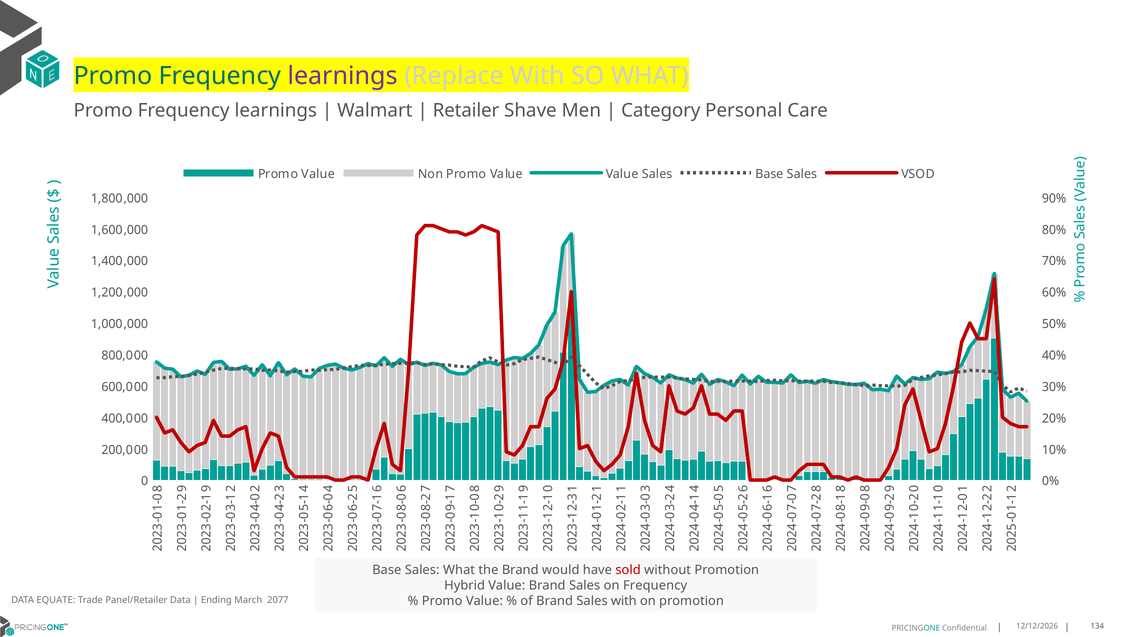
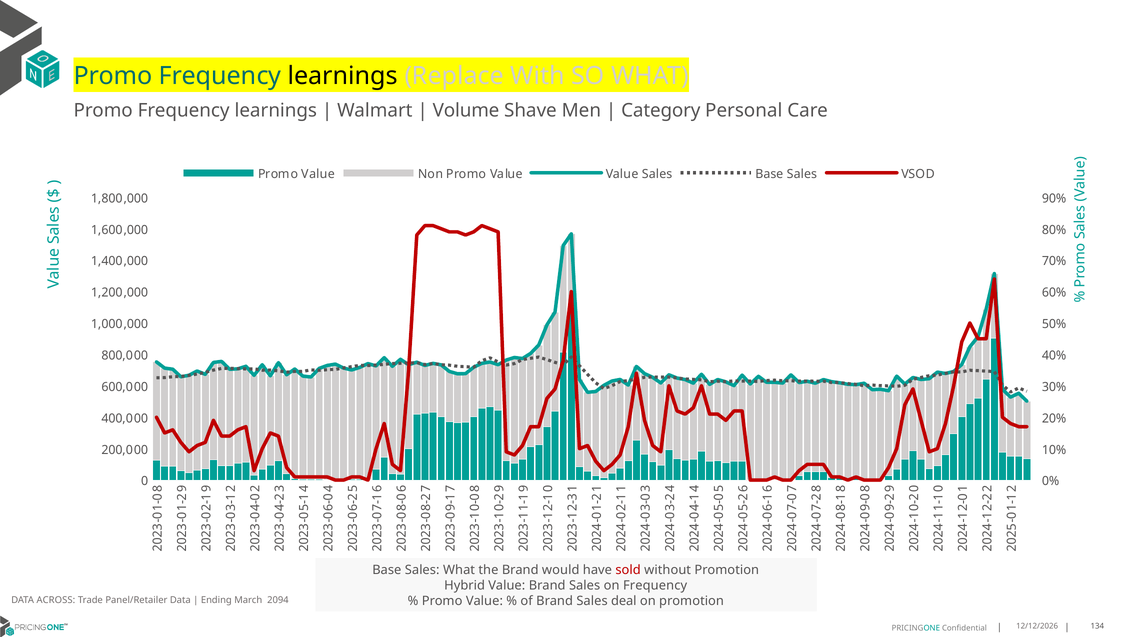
learnings colour: purple -> black (343, 76)
Retailer: Retailer -> Volume (466, 110)
EQUATE: EQUATE -> ACROSS (56, 600)
2077: 2077 -> 2094 (278, 600)
Sales with: with -> deal (624, 601)
